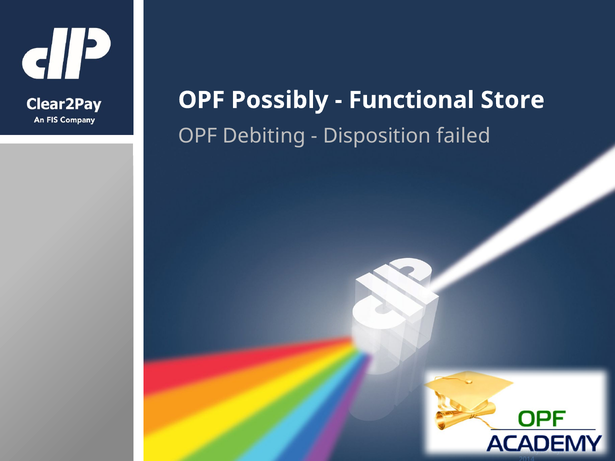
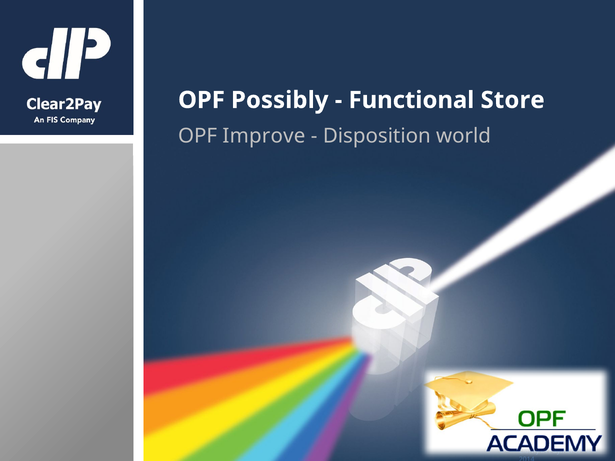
Debiting: Debiting -> Improve (264, 136)
failed: failed -> world (464, 136)
